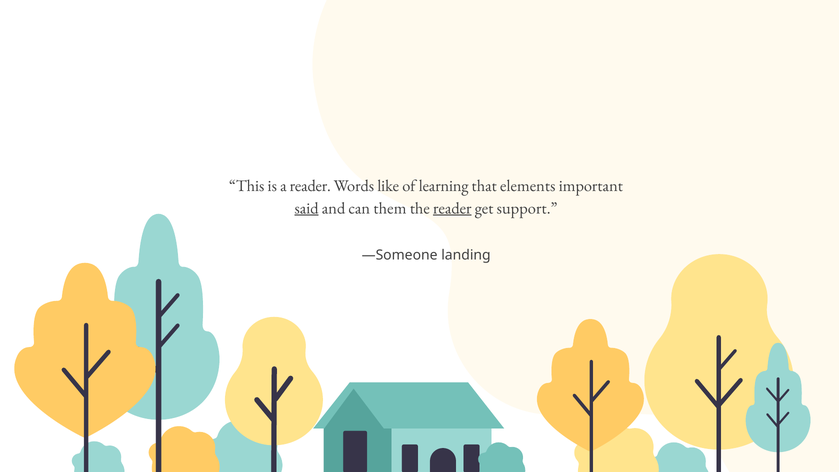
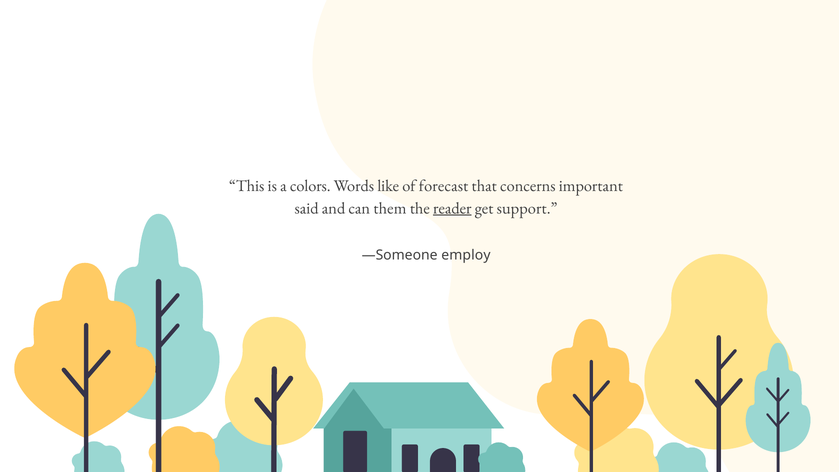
a reader: reader -> colors (310, 186)
learning: learning -> forecast (444, 186)
elements: elements -> concerns (528, 186)
said underline: present -> none (307, 208)
landing: landing -> employ (466, 255)
